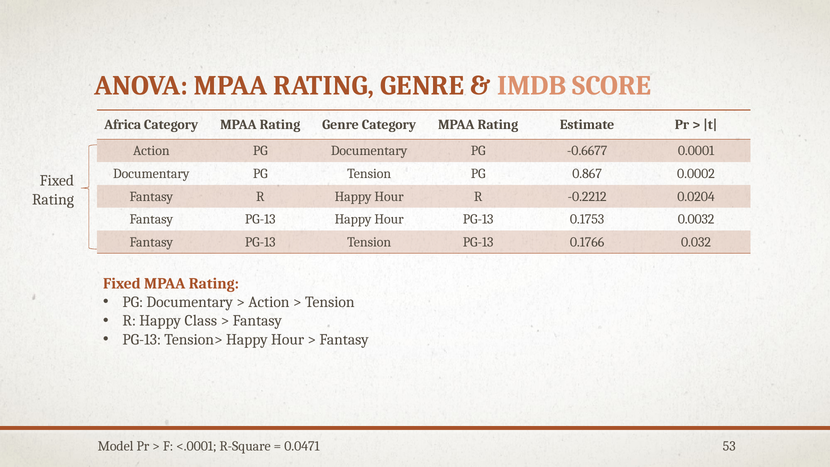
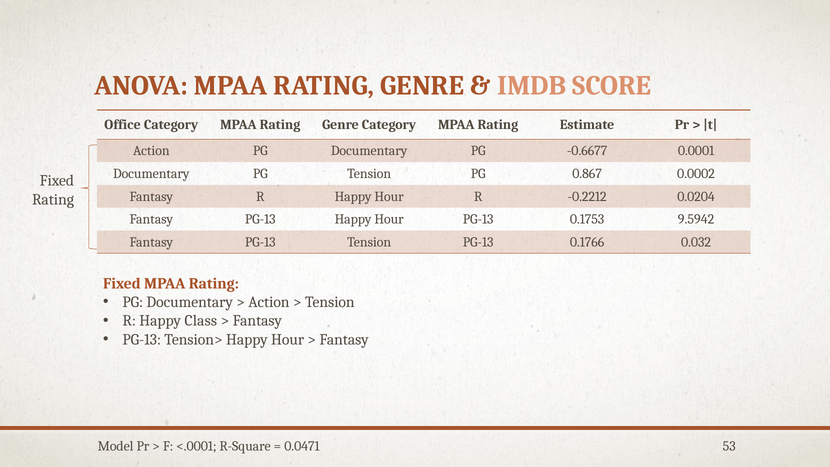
Africa: Africa -> Office (123, 125)
0.0032: 0.0032 -> 9.5942 (696, 219)
